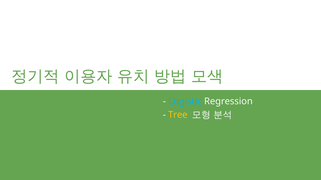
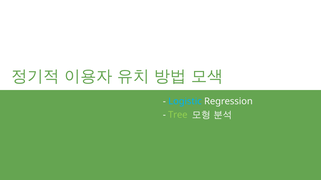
Tree colour: yellow -> light green (178, 115)
